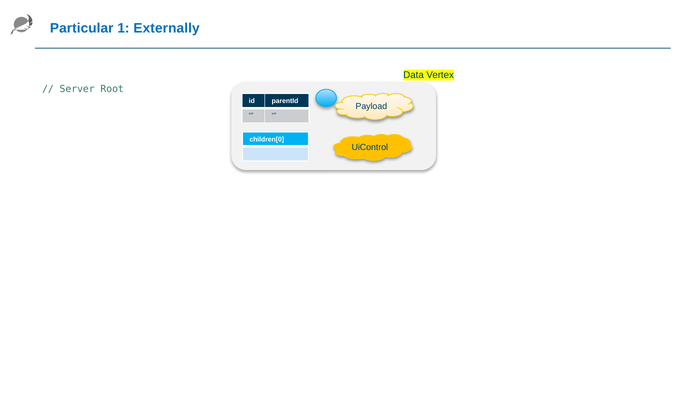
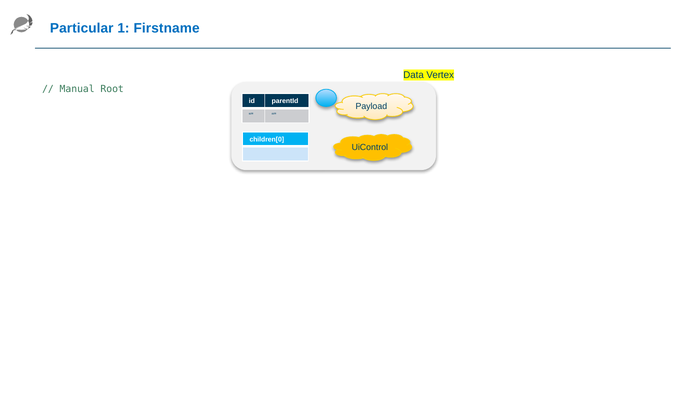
Externally: Externally -> Firstname (167, 28)
Server: Server -> Manual (77, 89)
